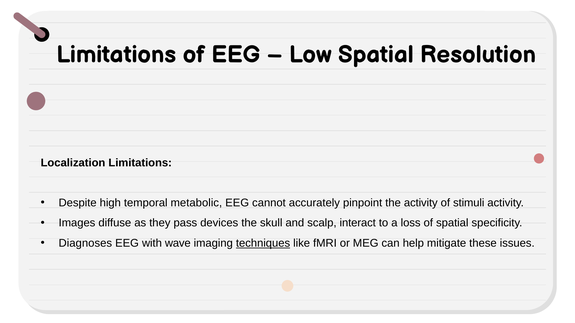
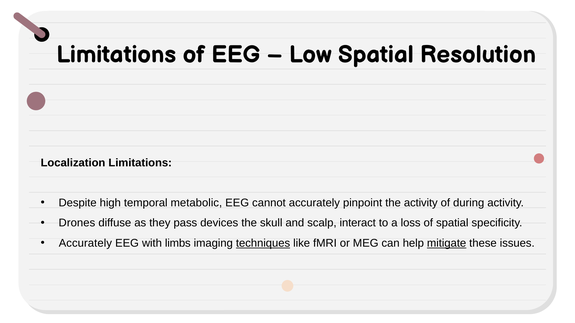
stimuli: stimuli -> during (469, 203)
Images: Images -> Drones (77, 223)
Diagnoses: Diagnoses -> Accurately (85, 243)
wave: wave -> limbs (178, 243)
mitigate underline: none -> present (447, 243)
